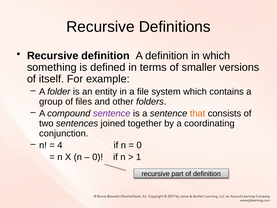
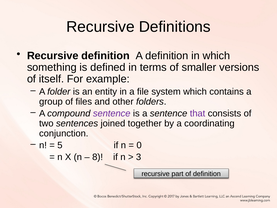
that colour: orange -> purple (198, 113)
4: 4 -> 5 (60, 145)
0: 0 -> 8 (98, 157)
1: 1 -> 3 (139, 157)
